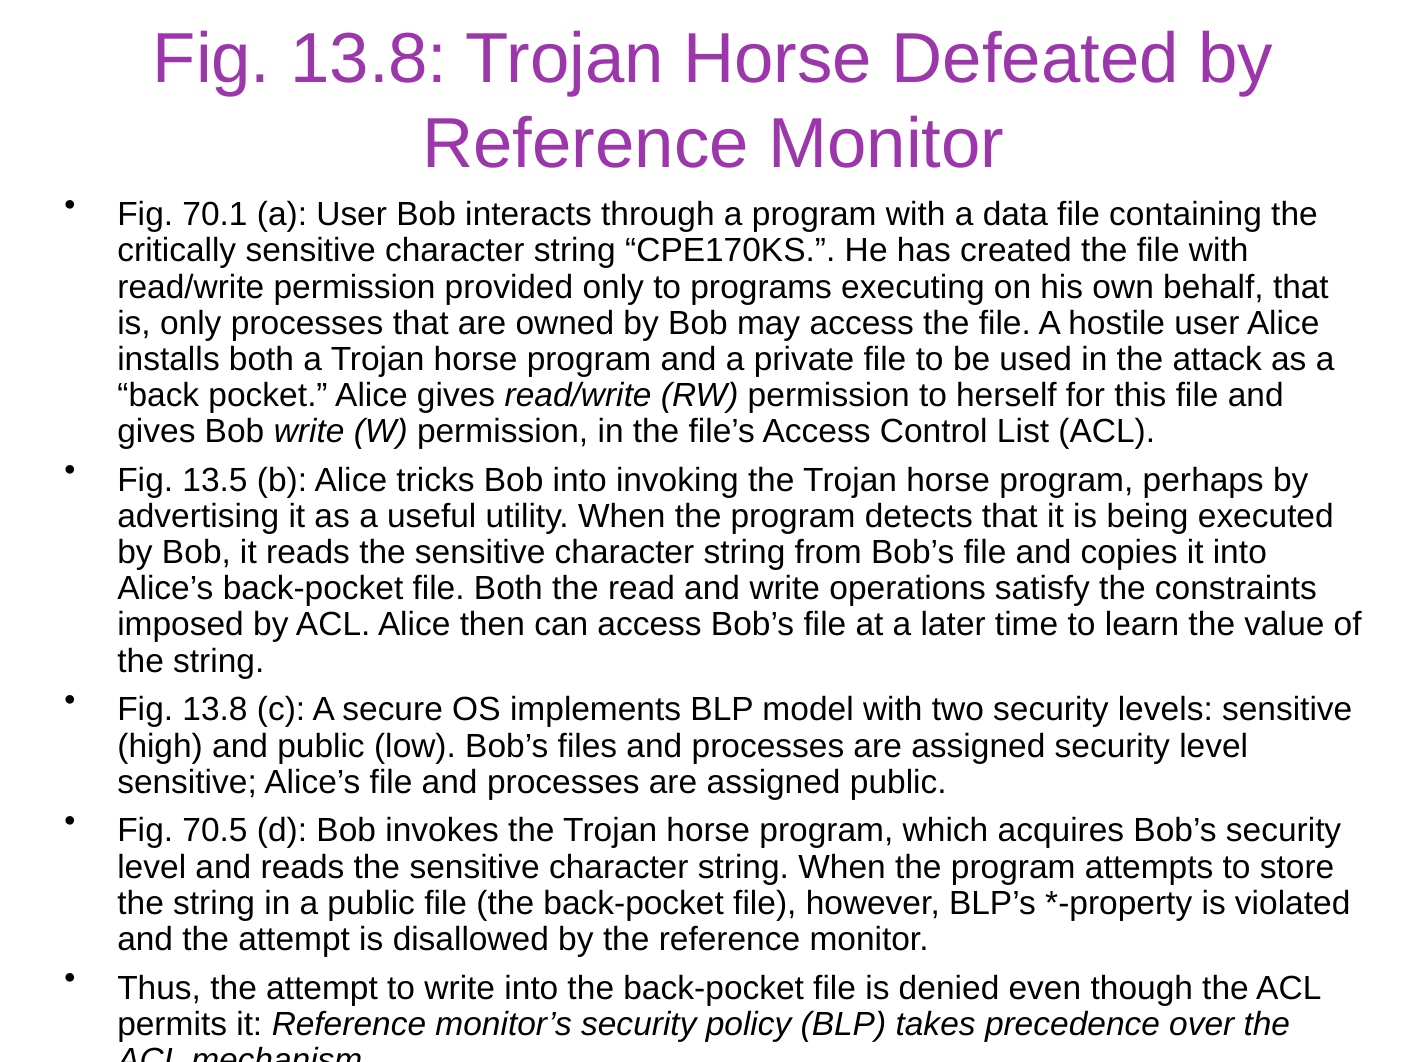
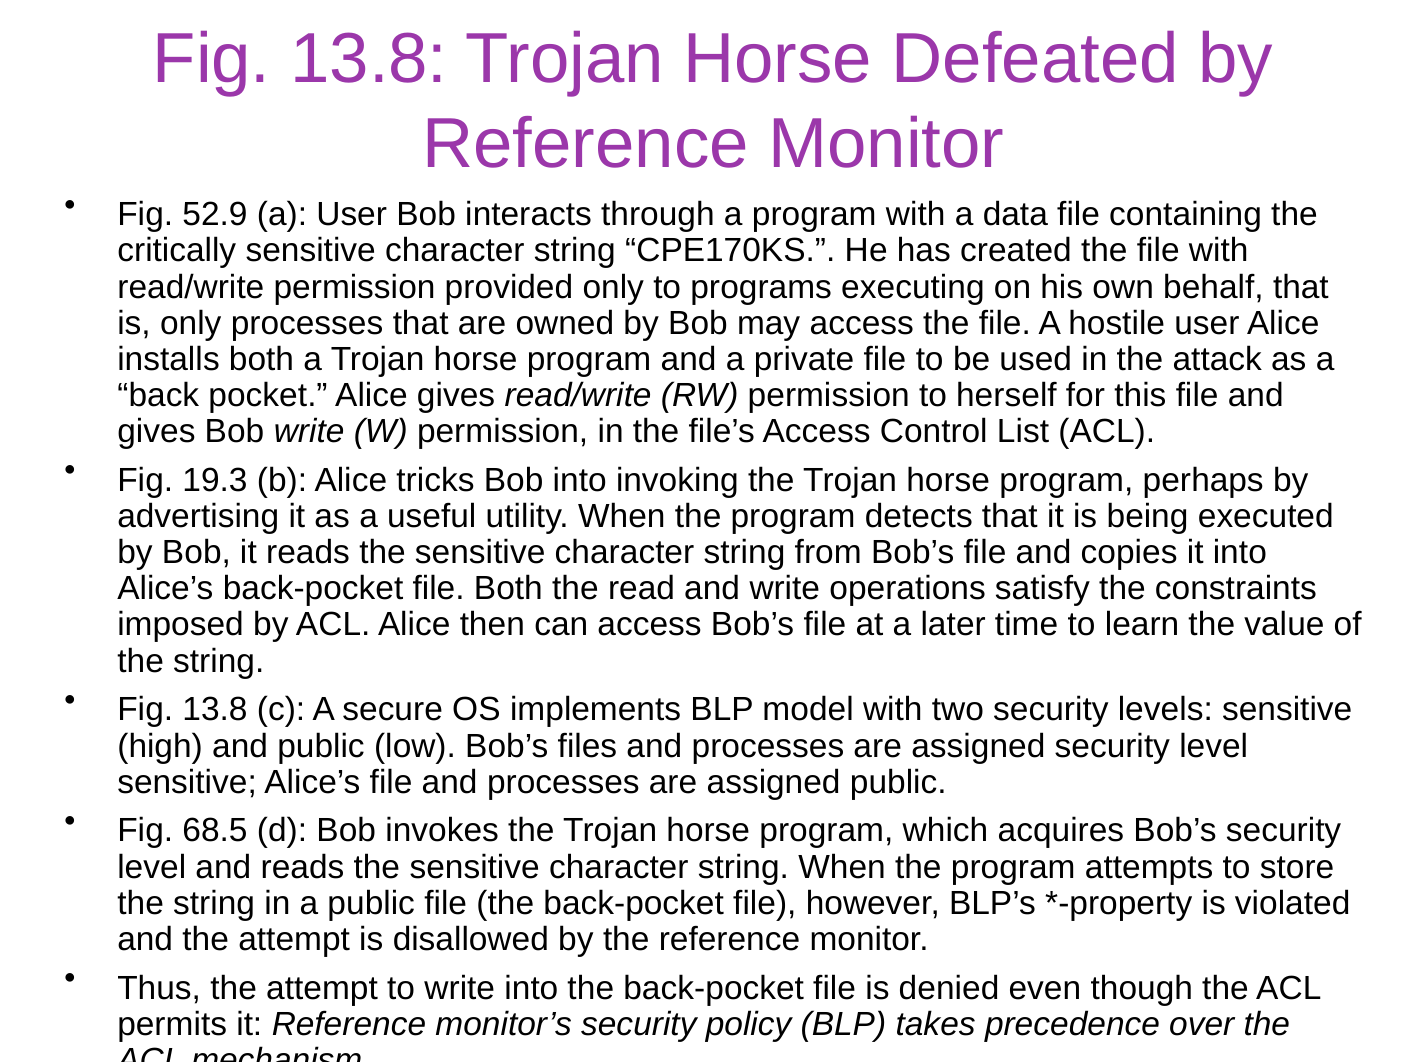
70.1: 70.1 -> 52.9 (215, 215)
13.5: 13.5 -> 19.3 (215, 480)
70.5: 70.5 -> 68.5 (215, 831)
